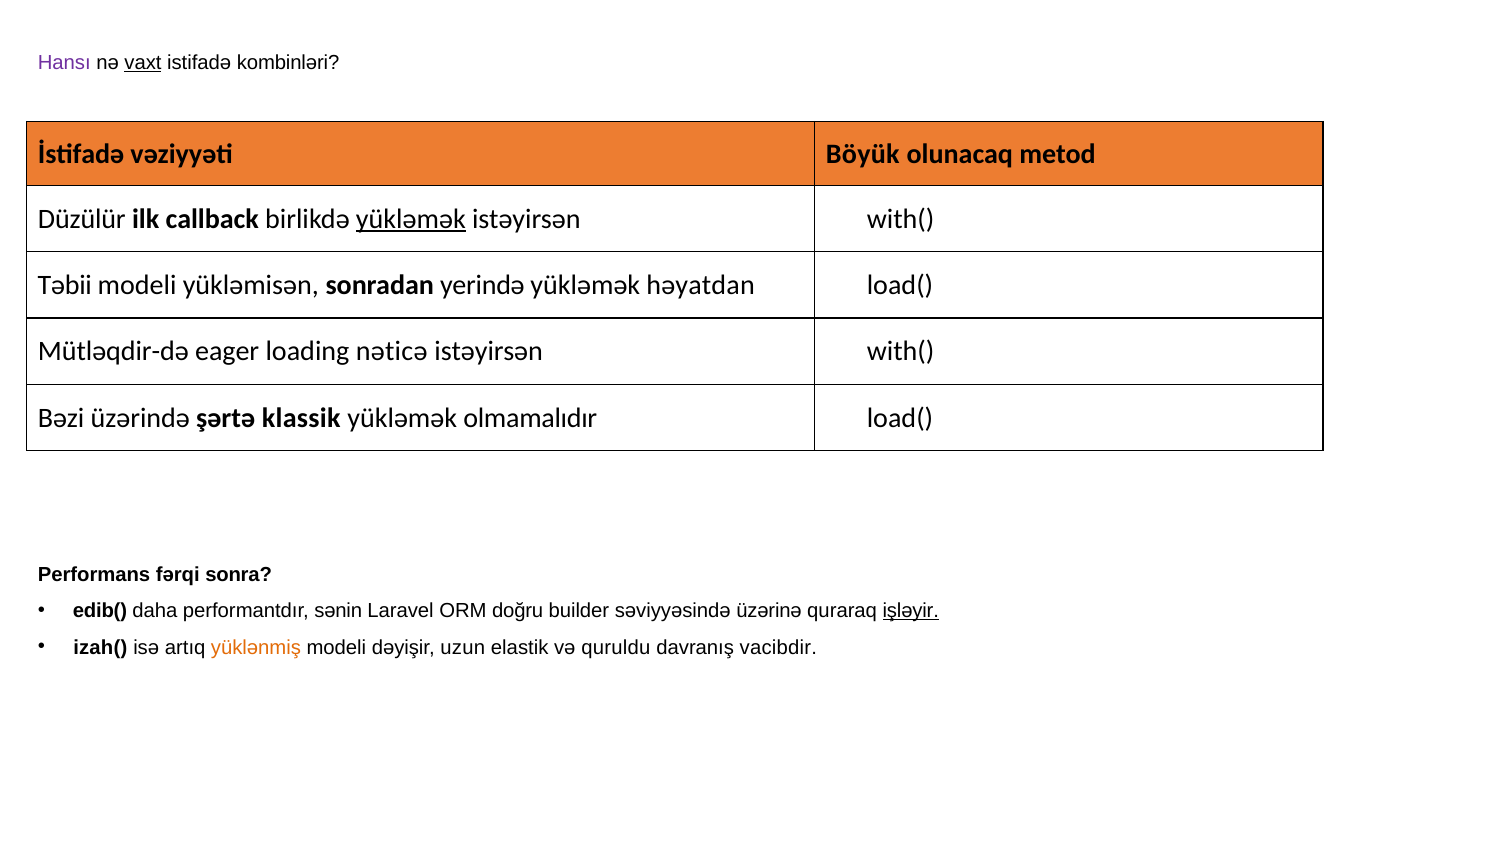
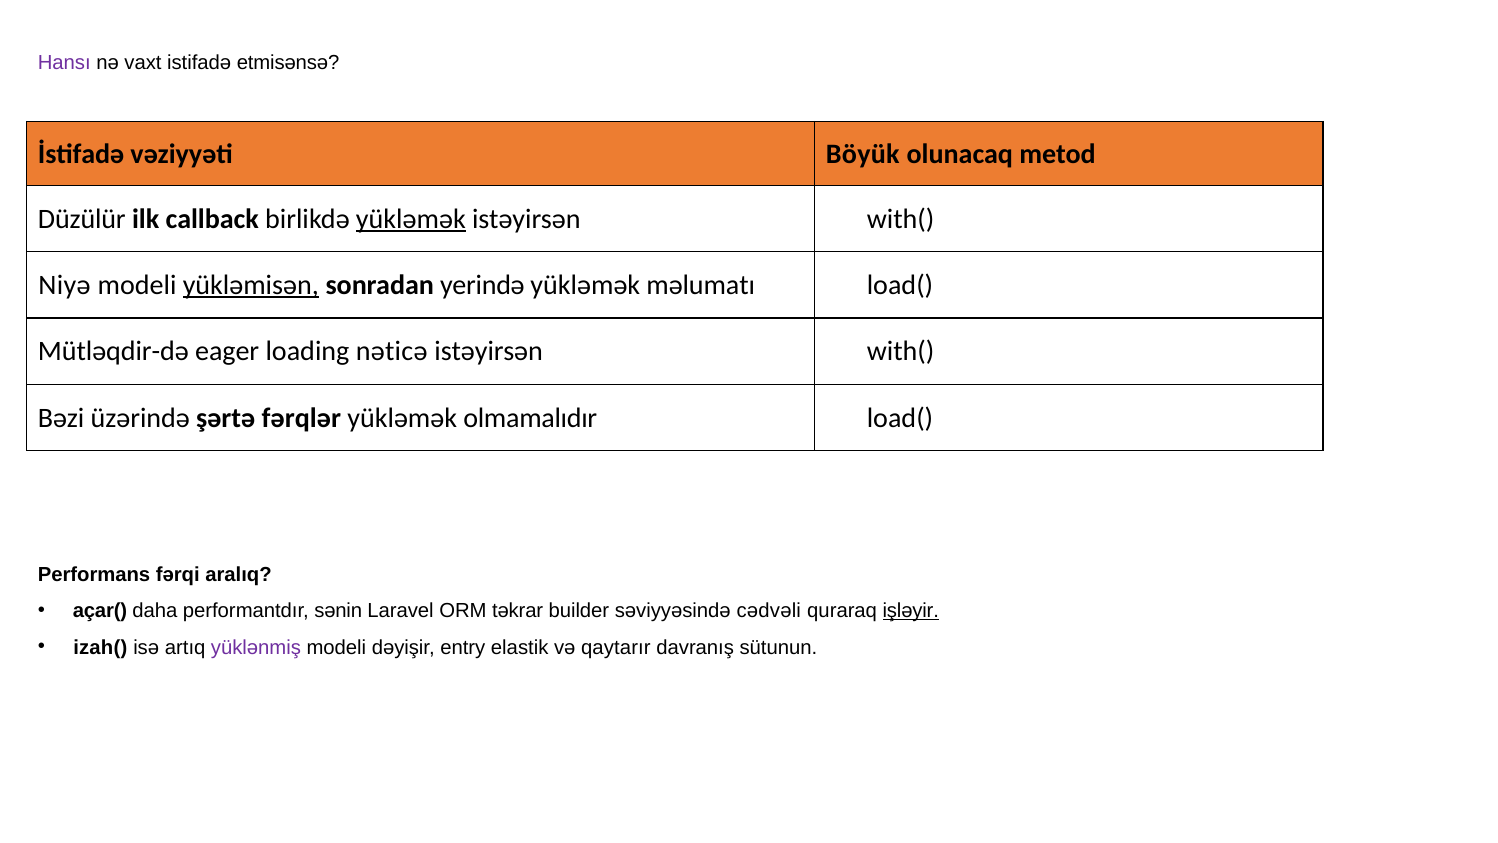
vaxt underline: present -> none (143, 63)
kombinləri: kombinləri -> etmisənsə (288, 63)
Təbii: Təbii -> Niyə (64, 285)
yükləmisən underline: none -> present (251, 285)
həyatdan: həyatdan -> məlumatı (701, 285)
klassik: klassik -> fərqlər (301, 418)
sonra: sonra -> aralıq (239, 574)
edib(: edib( -> açar( (100, 611)
doğru: doğru -> təkrar (518, 611)
üzərinə: üzərinə -> cədvəli (769, 611)
yüklənmiş colour: orange -> purple (256, 647)
uzun: uzun -> entry (463, 647)
quruldu: quruldu -> qaytarır (616, 647)
vacibdir: vacibdir -> sütunun (778, 647)
